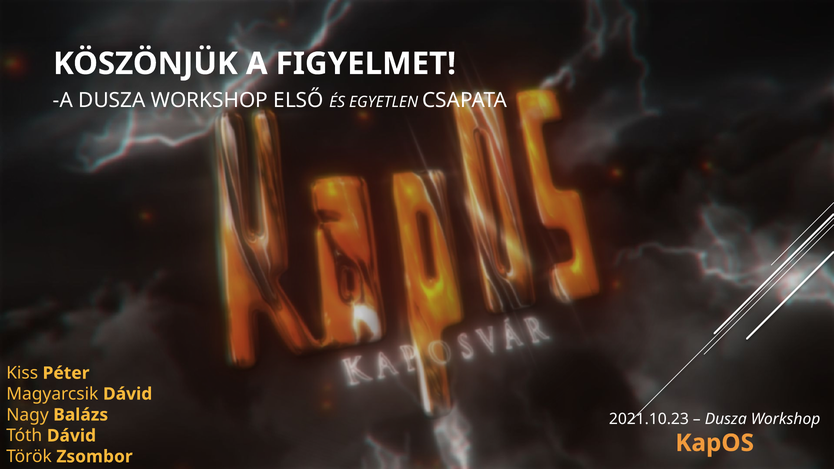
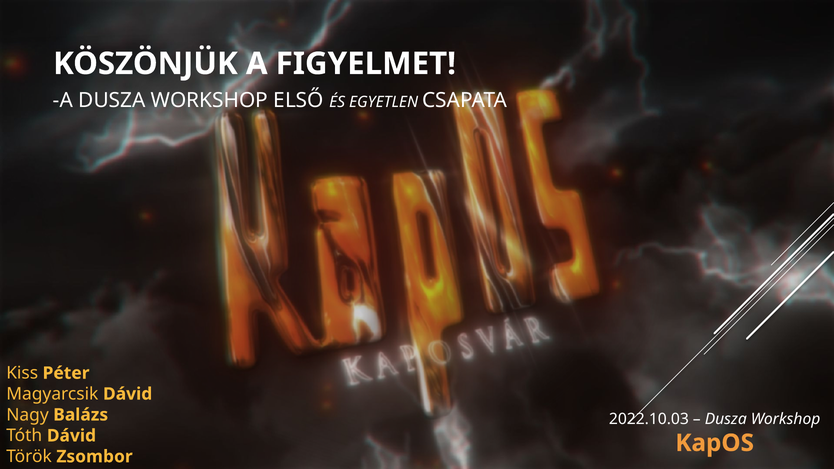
2021.10.23: 2021.10.23 -> 2022.10.03 (649, 419)
